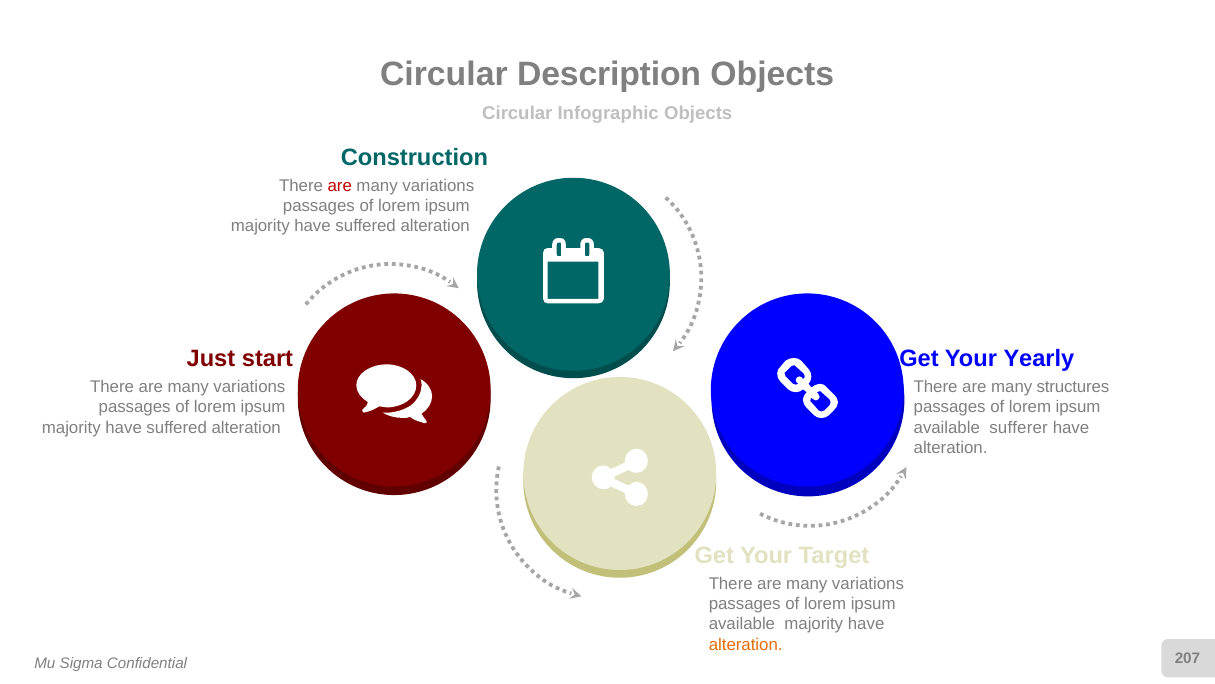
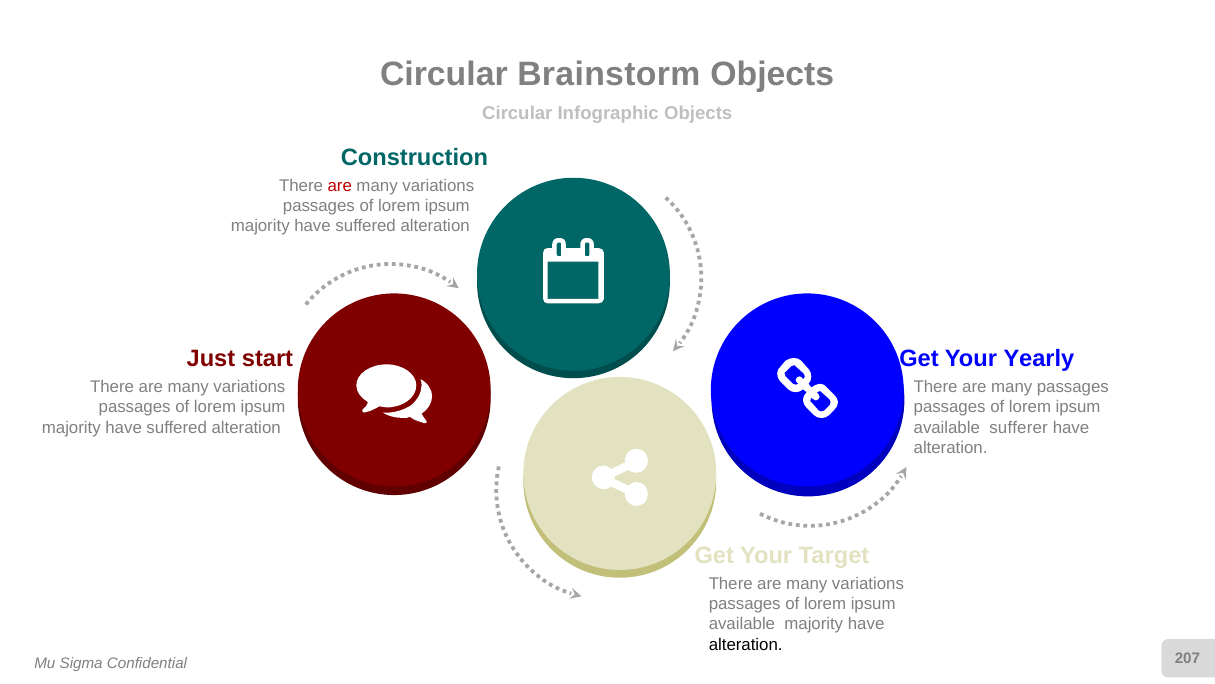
Description: Description -> Brainstorm (609, 75)
many structures: structures -> passages (1073, 387)
alteration colour: orange -> black (746, 644)
